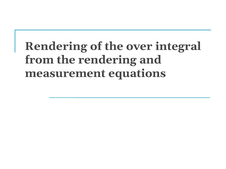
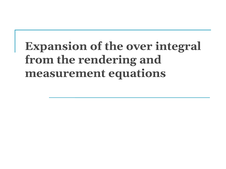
Rendering: Rendering -> Expansion (56, 46)
